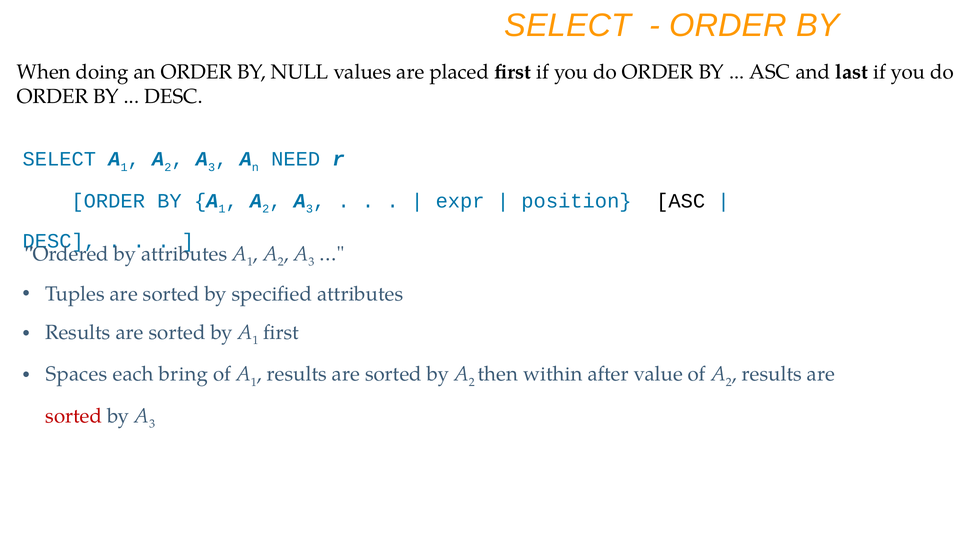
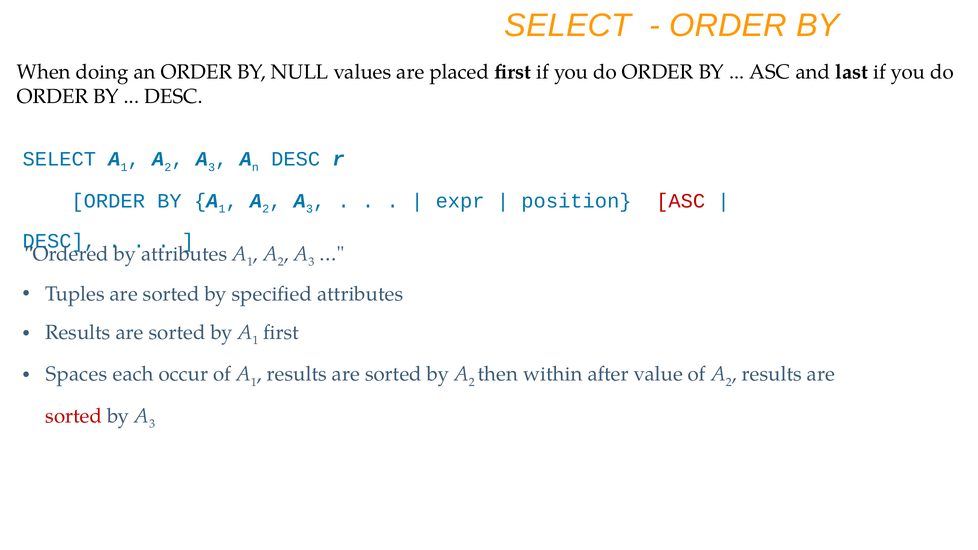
NEED: NEED -> DESC (296, 159)
ASC colour: black -> red (681, 201)
bring: bring -> occur (184, 374)
